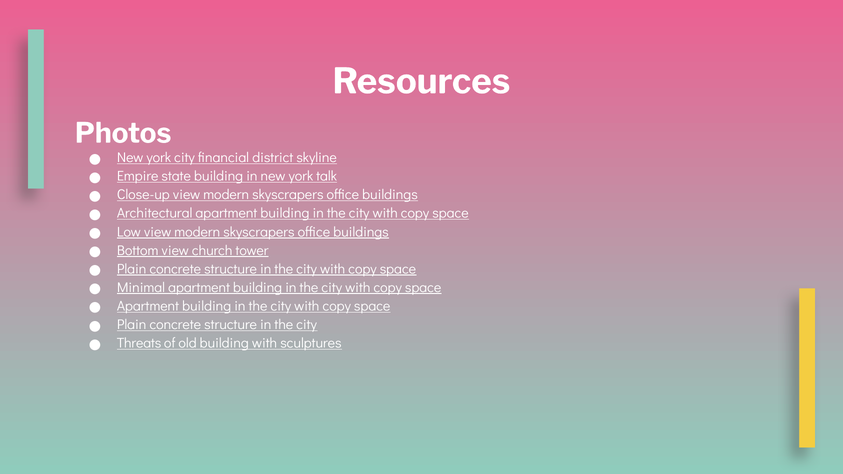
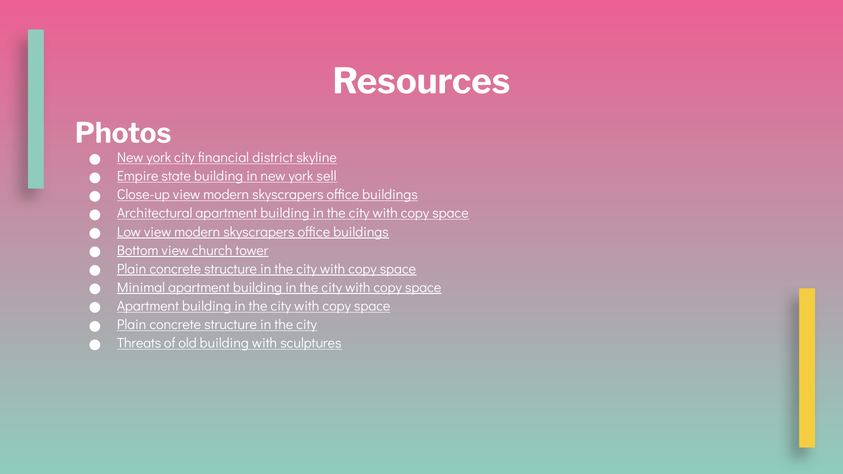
talk: talk -> sell (326, 176)
